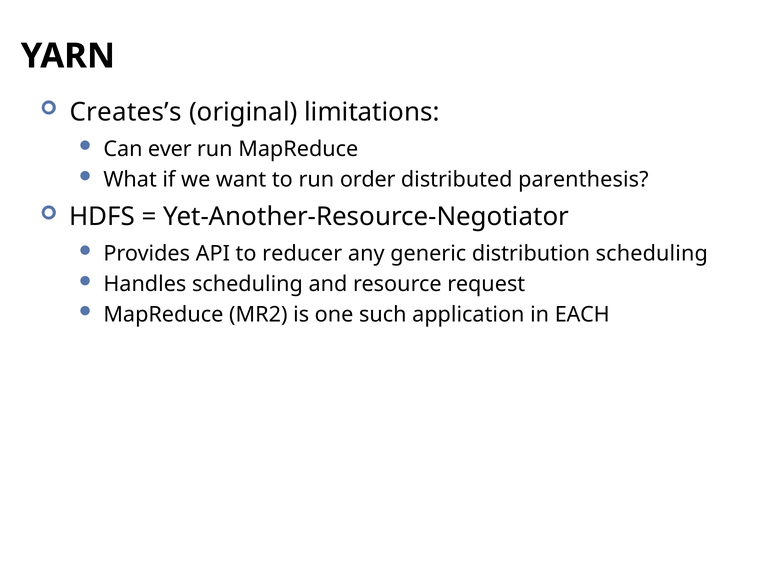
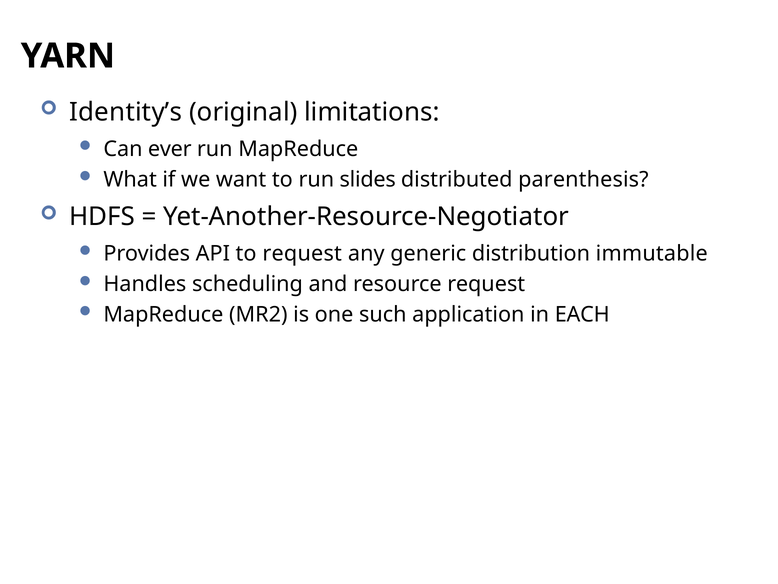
Creates’s: Creates’s -> Identity’s (126, 112)
order: order -> slides (368, 179)
to reducer: reducer -> request (302, 254)
distribution scheduling: scheduling -> immutable (652, 254)
